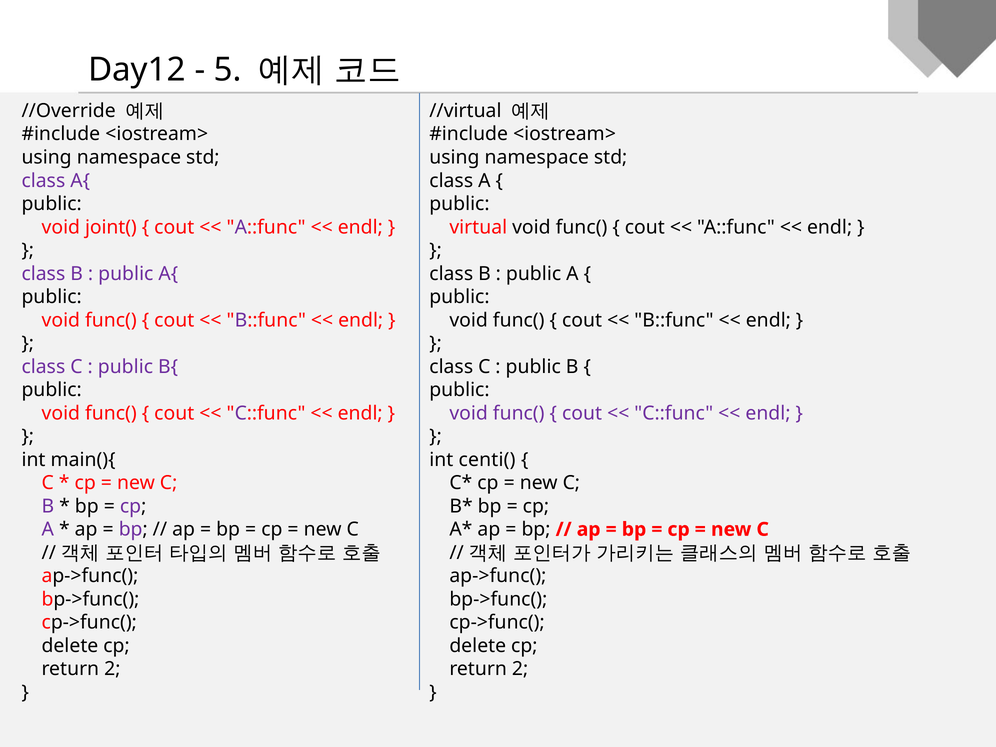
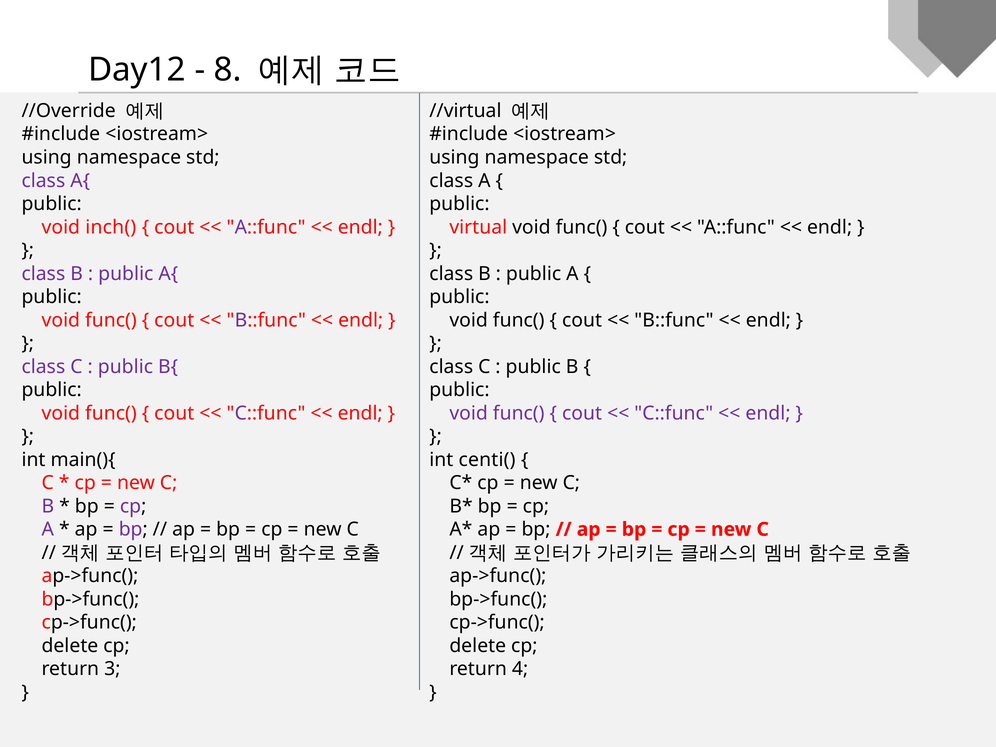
5: 5 -> 8 (228, 70)
joint(: joint( -> inch( (111, 227)
2: 2 -> 3 (112, 669)
2: 2 -> 4 (520, 669)
